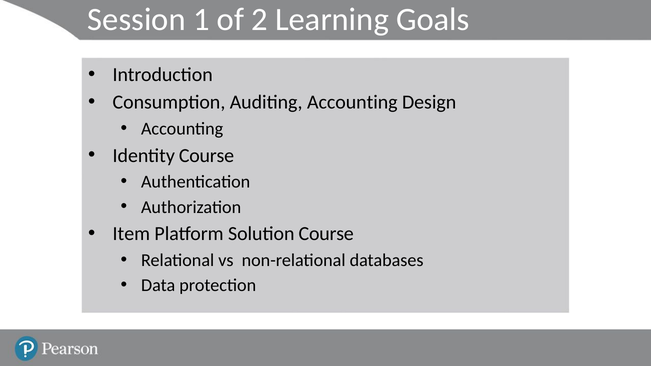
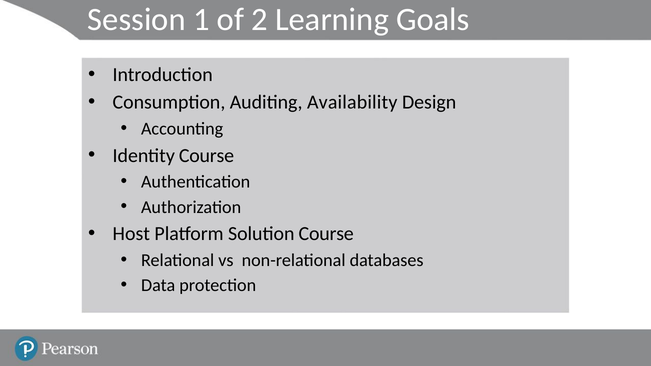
Auditing Accounting: Accounting -> Availability (352, 102)
Item: Item -> Host (131, 234)
